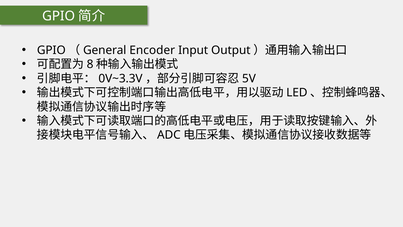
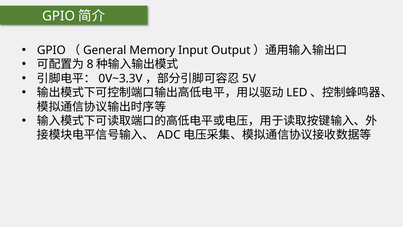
Encoder: Encoder -> Memory (152, 50)
